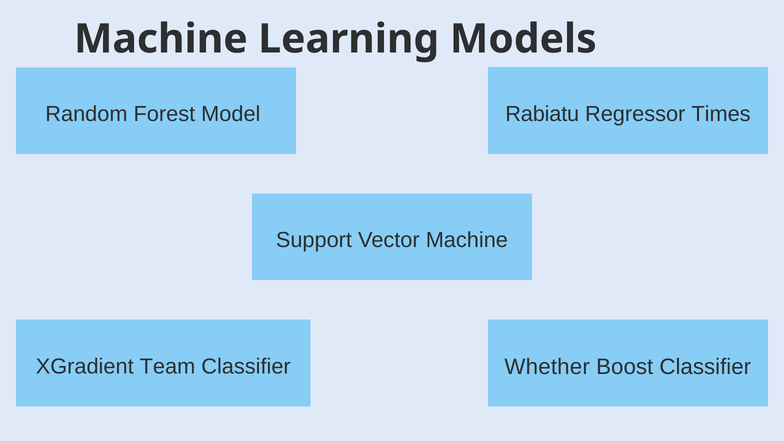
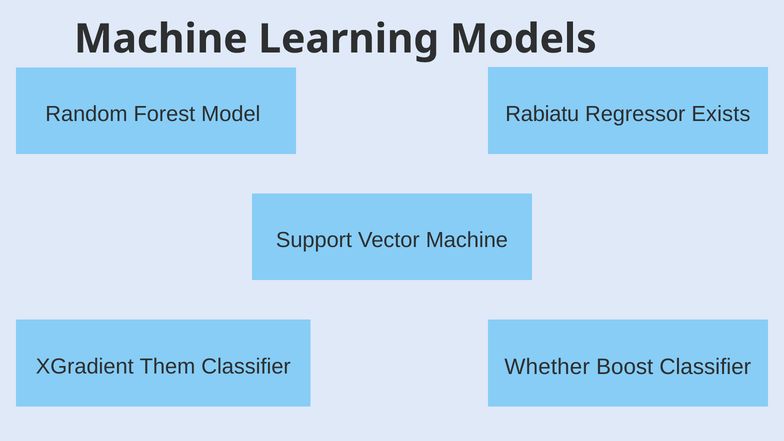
Times: Times -> Exists (721, 114)
Team: Team -> Them (167, 366)
